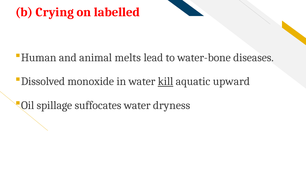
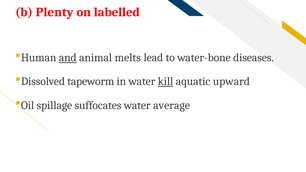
Crying: Crying -> Plenty (55, 12)
and underline: none -> present (68, 58)
monoxide: monoxide -> tapeworm (91, 82)
dryness: dryness -> average (172, 105)
